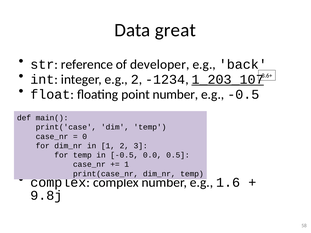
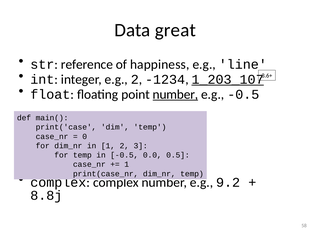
developer: developer -> happiness (160, 64)
back: back -> line (243, 64)
number underline: none -> present (175, 95)
1.6: 1.6 -> 9.2 (228, 183)
9.8j: 9.8j -> 8.8j (46, 196)
